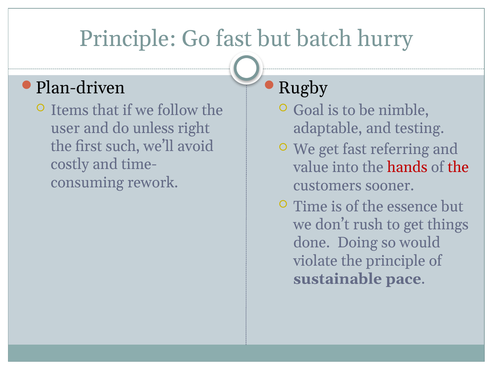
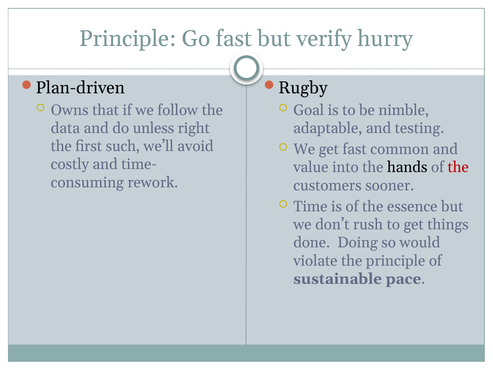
batch: batch -> verify (324, 39)
Items: Items -> Owns (70, 110)
user: user -> data (65, 128)
referring: referring -> common (400, 149)
hands colour: red -> black (407, 167)
